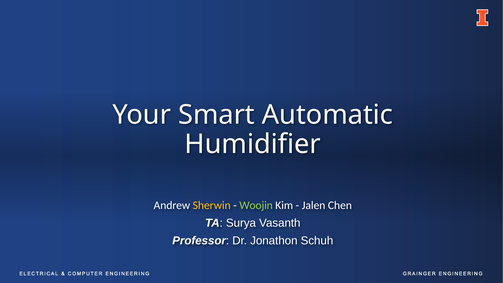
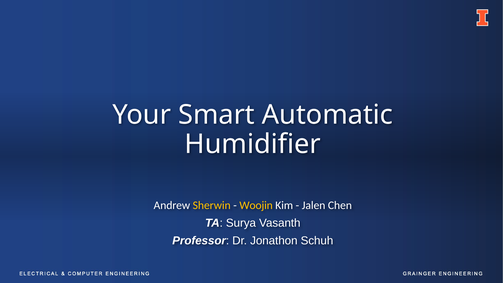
Woojin colour: light green -> yellow (256, 205)
